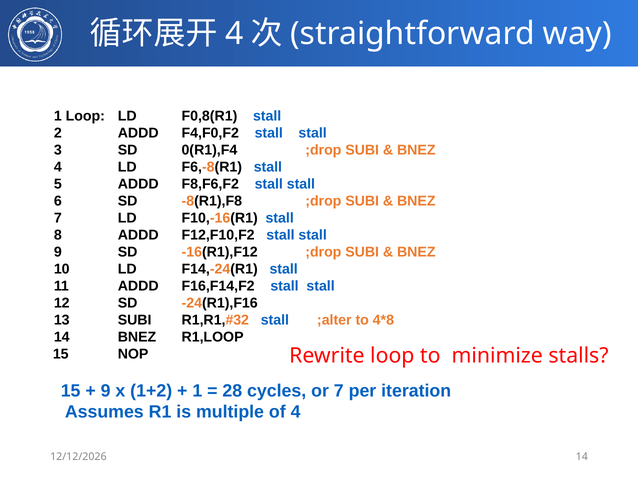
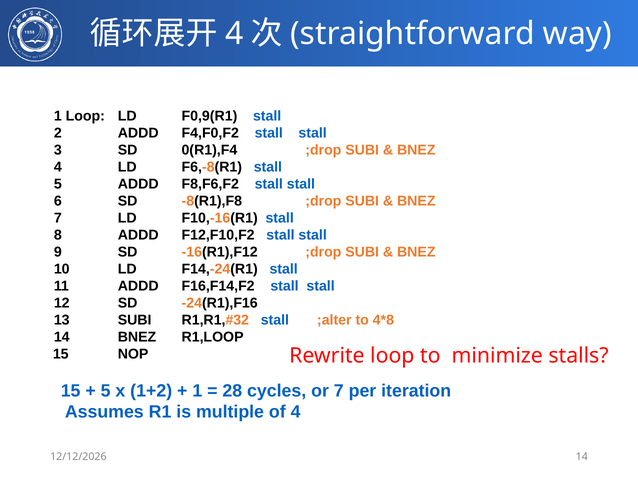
F0,8(R1: F0,8(R1 -> F0,9(R1 (209, 116)
9: 9 -> 5 (106, 390)
